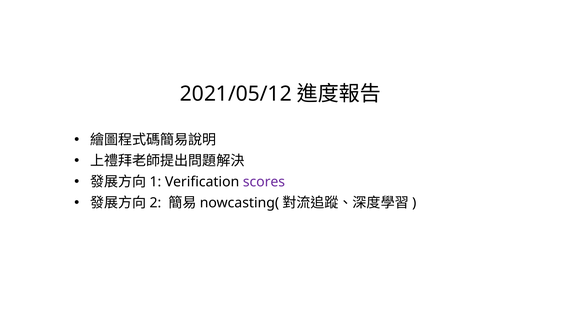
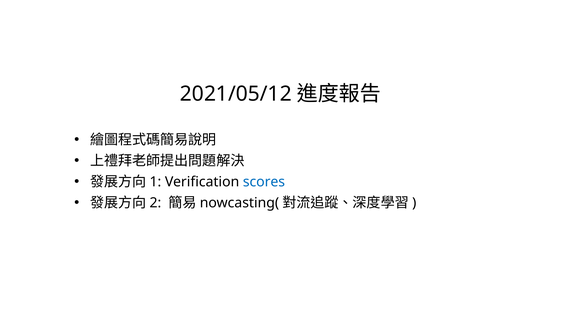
scores colour: purple -> blue (264, 182)
